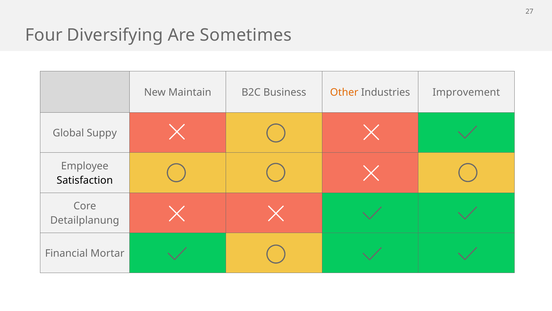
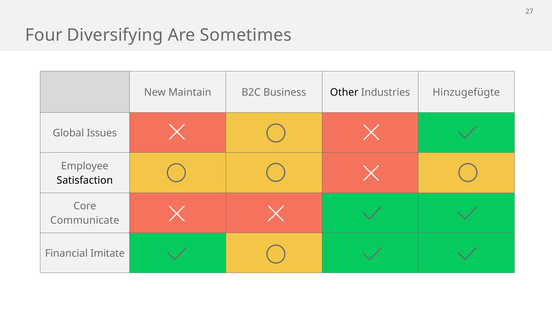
Other colour: orange -> black (344, 92)
Improvement: Improvement -> Hinzugefügte (466, 92)
Suppy: Suppy -> Issues (102, 133)
Detailplanung: Detailplanung -> Communicate (85, 220)
Mortar: Mortar -> Imitate (108, 253)
